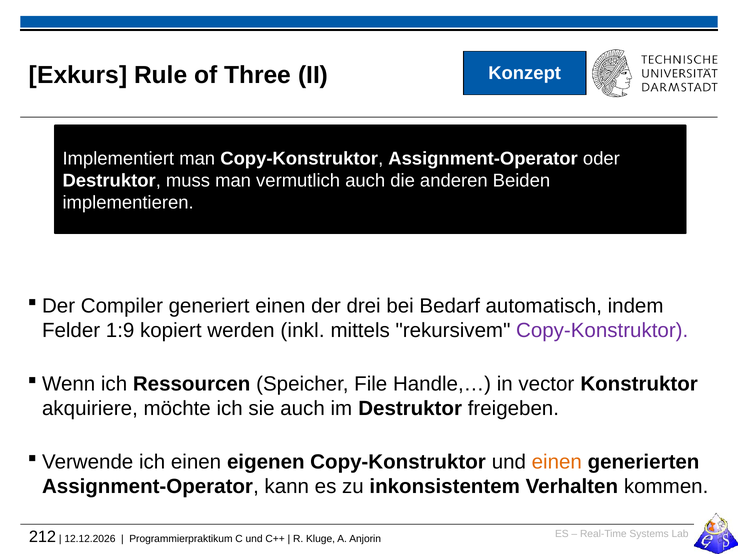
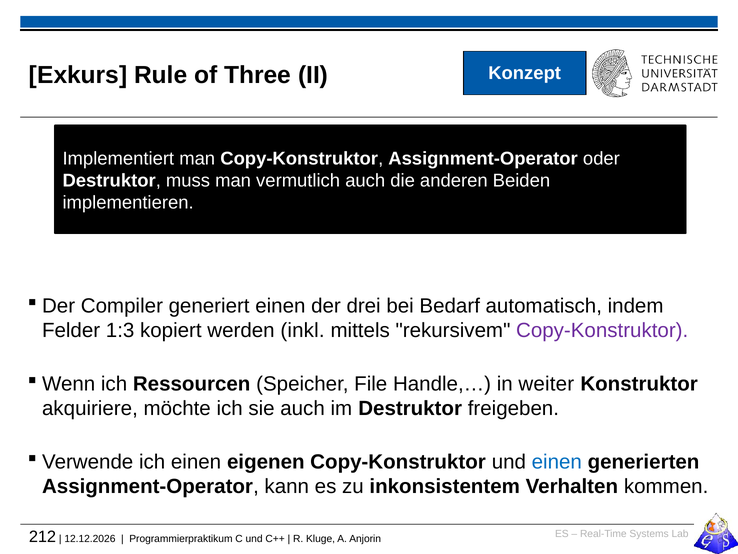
1:9: 1:9 -> 1:3 (120, 330)
vector: vector -> weiter (546, 384)
einen colour: orange -> blue (557, 462)
